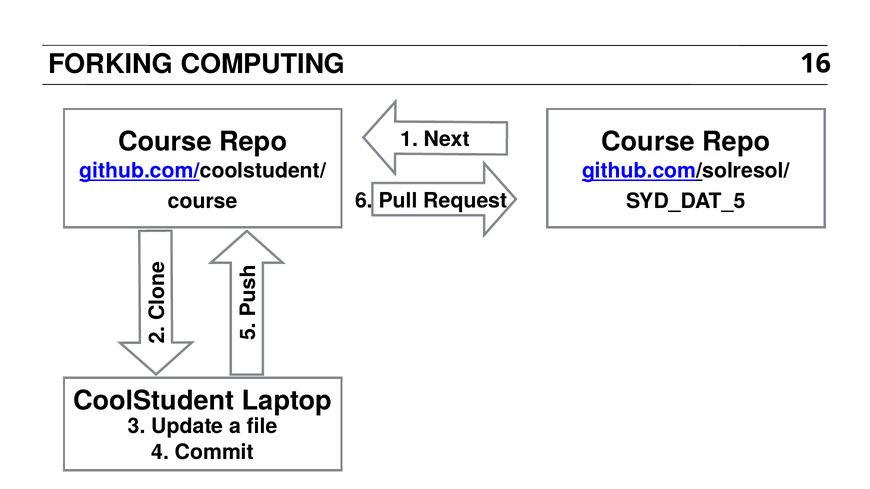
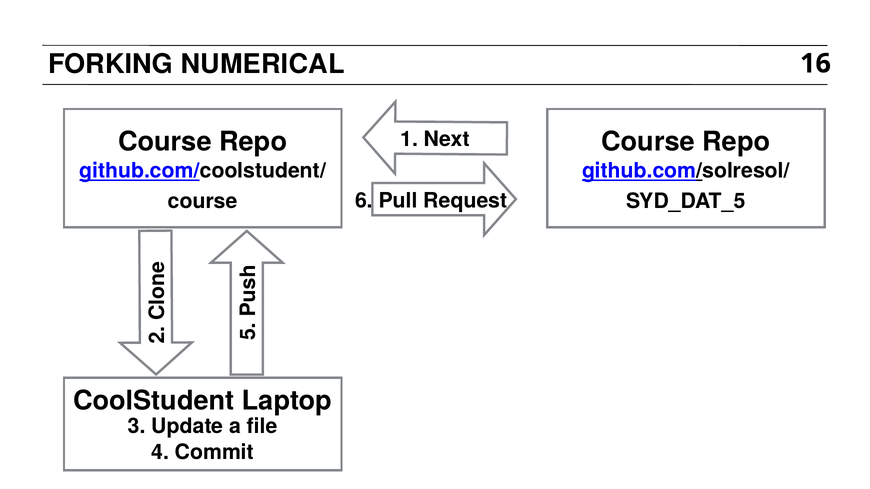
COMPUTING: COMPUTING -> NUMERICAL (263, 64)
